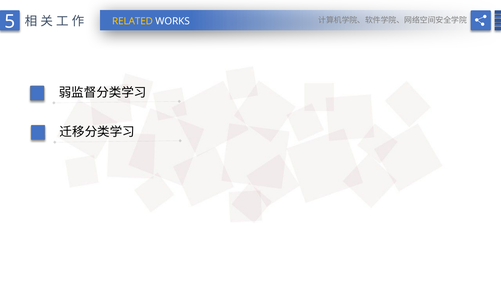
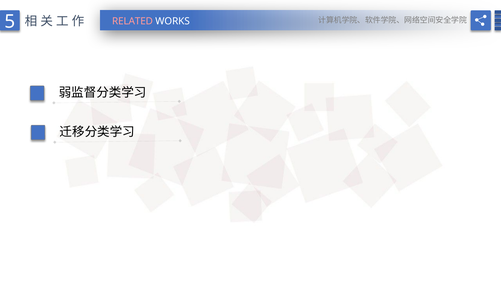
RELATED colour: yellow -> pink (132, 21)
